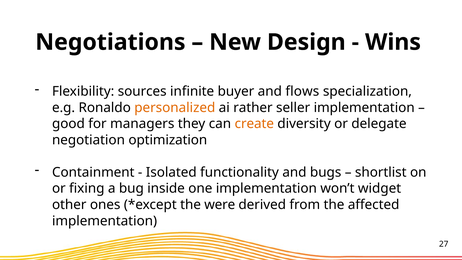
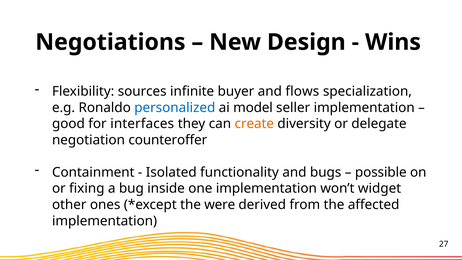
personalized colour: orange -> blue (175, 108)
rather: rather -> model (253, 108)
managers: managers -> interfaces (142, 124)
optimization: optimization -> counteroffer (168, 140)
shortlist: shortlist -> possible (381, 172)
